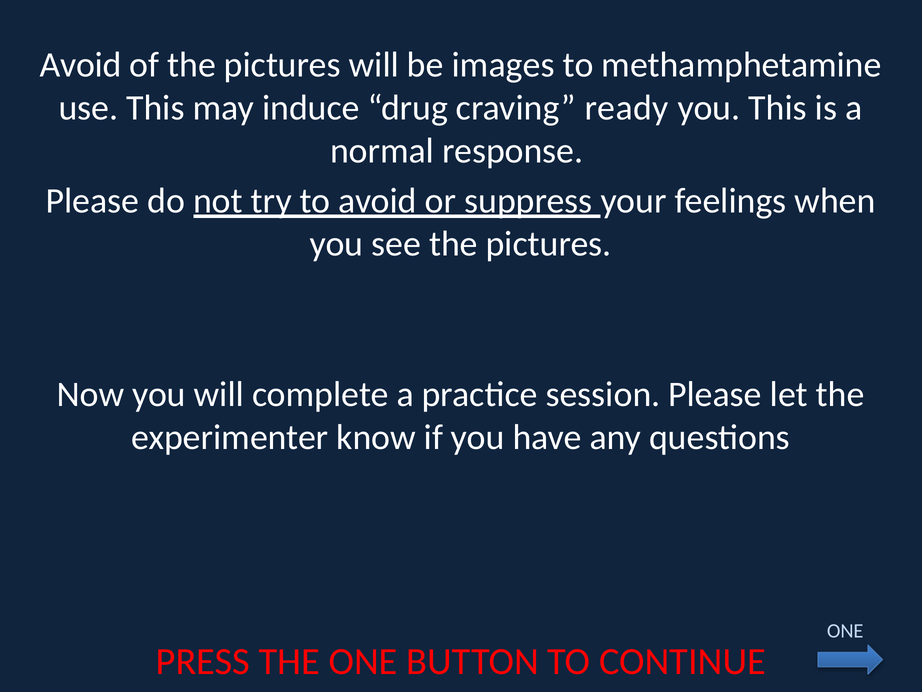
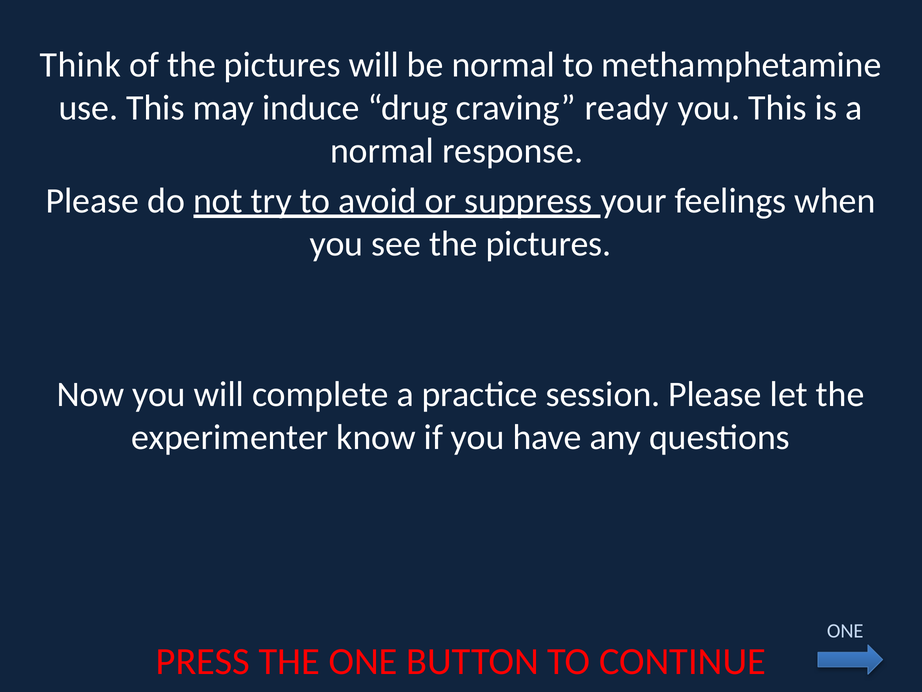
Avoid: Avoid -> Think (80, 65)
be images: images -> normal (503, 65)
